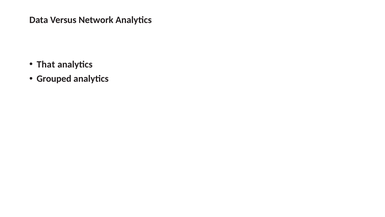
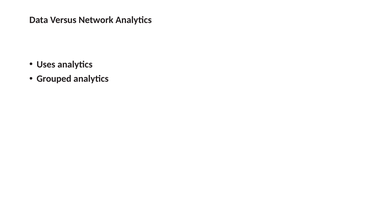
That: That -> Uses (46, 64)
